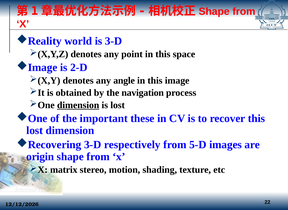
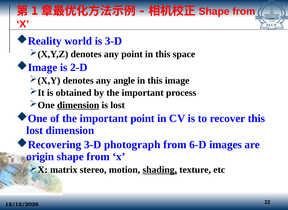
by the navigation: navigation -> important (143, 93)
important these: these -> point (143, 118)
respectively: respectively -> photograph (132, 145)
5-D: 5-D -> 6-D (198, 145)
shading underline: none -> present (160, 170)
